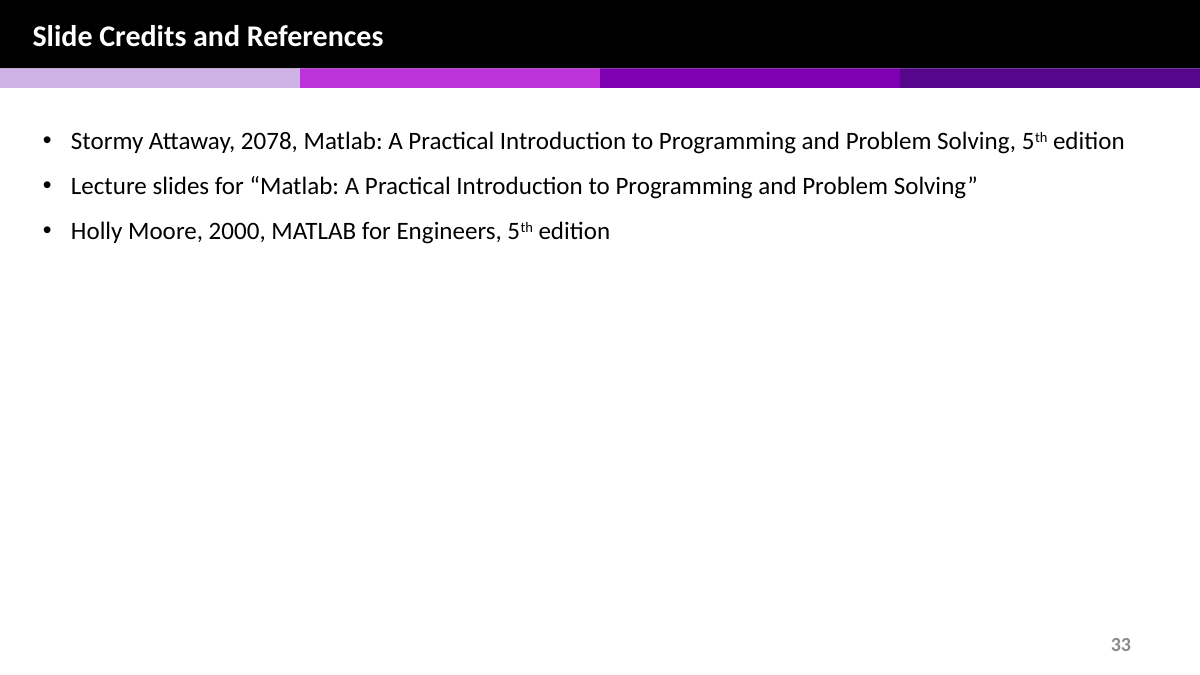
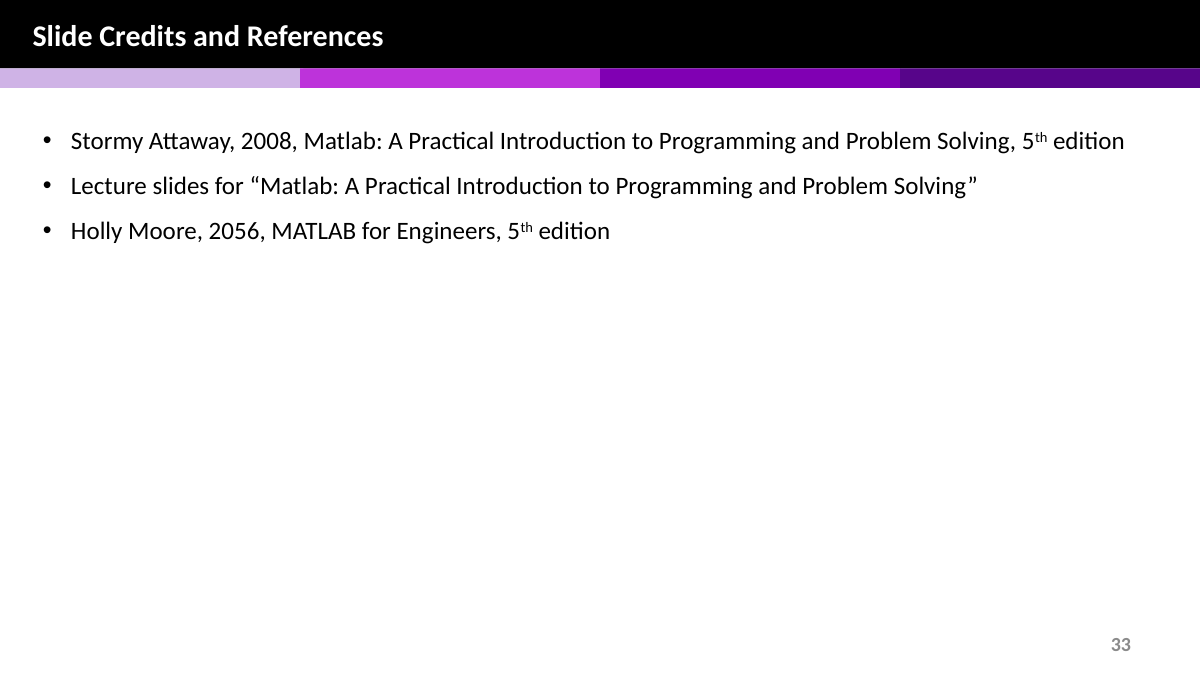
2078: 2078 -> 2008 (269, 142)
2000: 2000 -> 2056 (237, 232)
